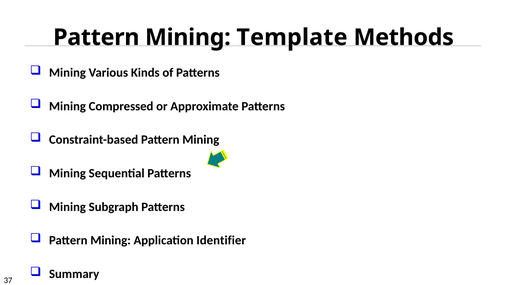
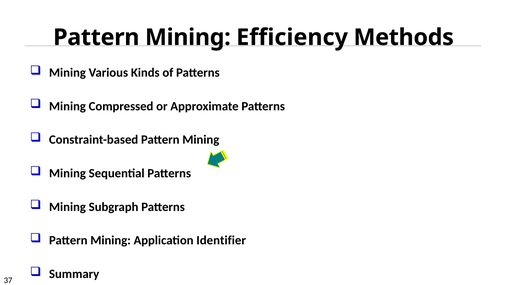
Template: Template -> Efficiency (292, 37)
